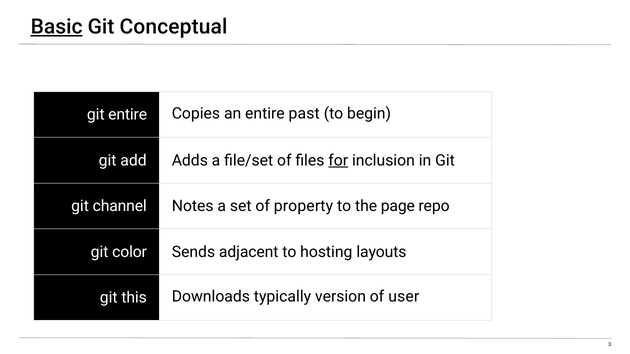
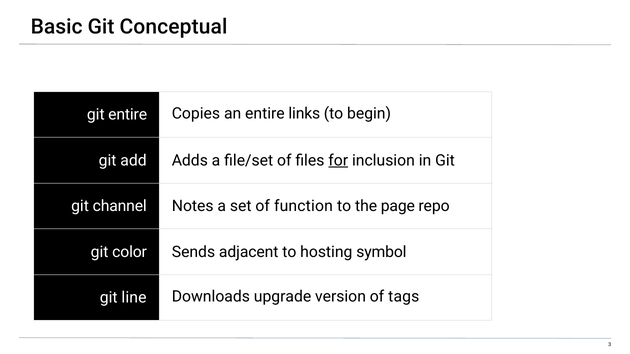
Basic underline: present -> none (57, 27)
past: past -> links (304, 114)
property: property -> function (303, 206)
layouts: layouts -> symbol (381, 252)
this: this -> line (134, 298)
typically: typically -> upgrade (283, 297)
user: user -> tags (404, 297)
